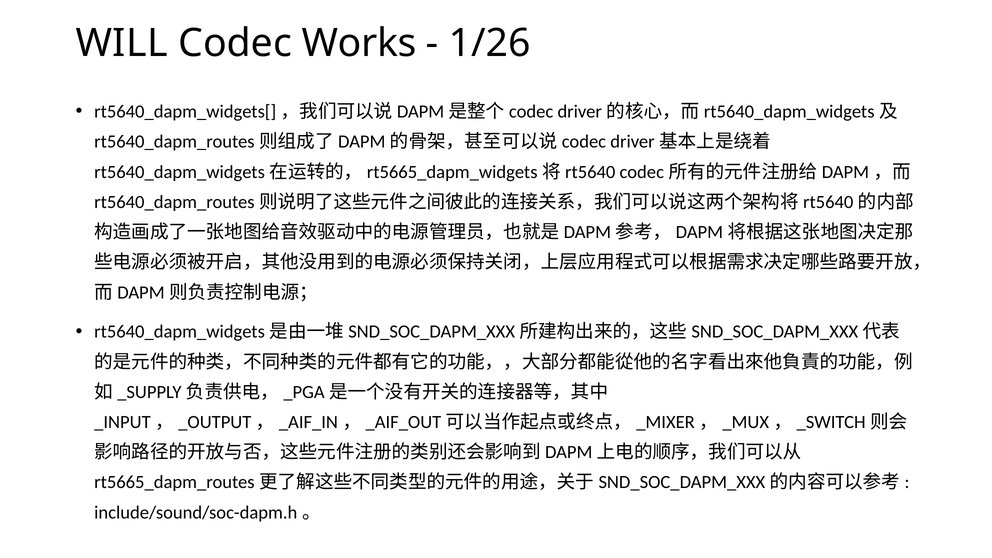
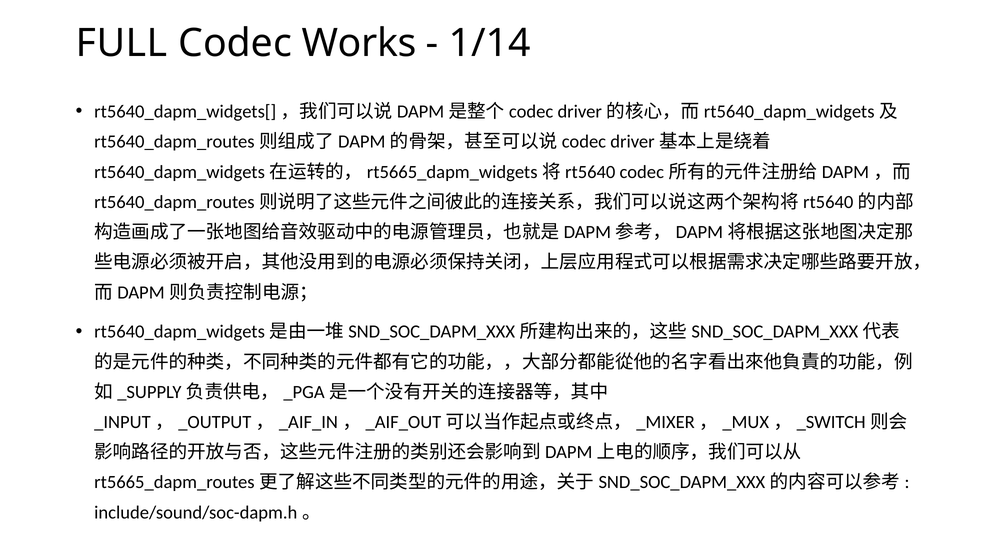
WILL: WILL -> FULL (122, 44)
1/26: 1/26 -> 1/14 (490, 44)
